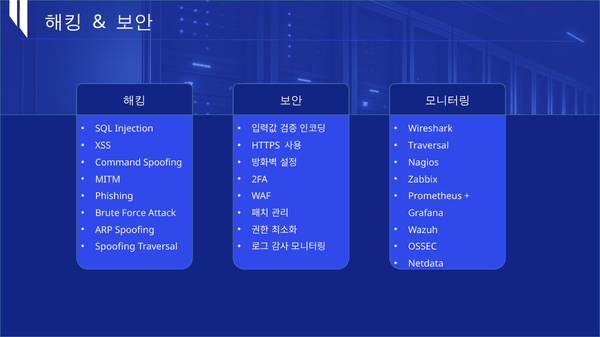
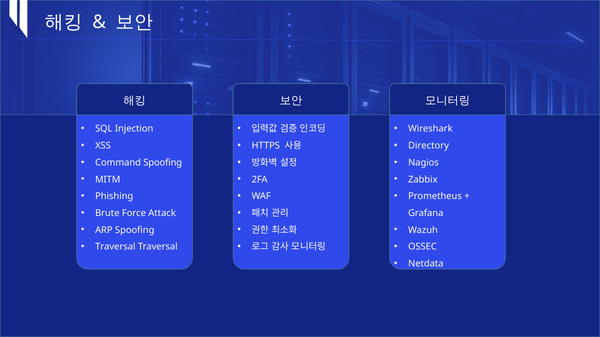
Traversal: Traversal -> Directory (429, 146)
Spoofing: Spoofing -> Traversal (115, 247)
